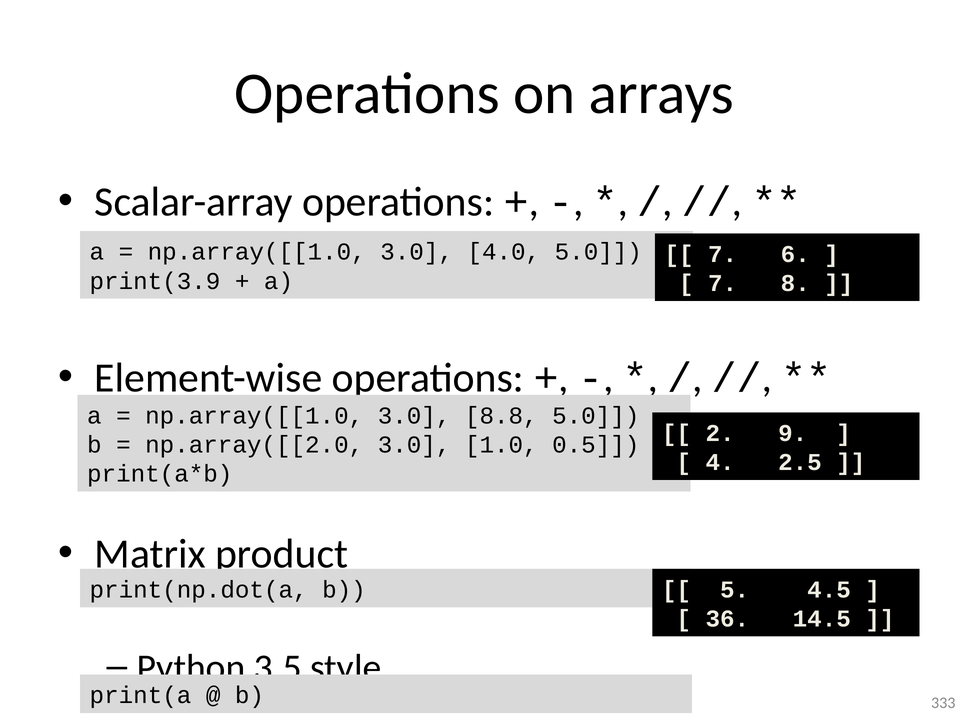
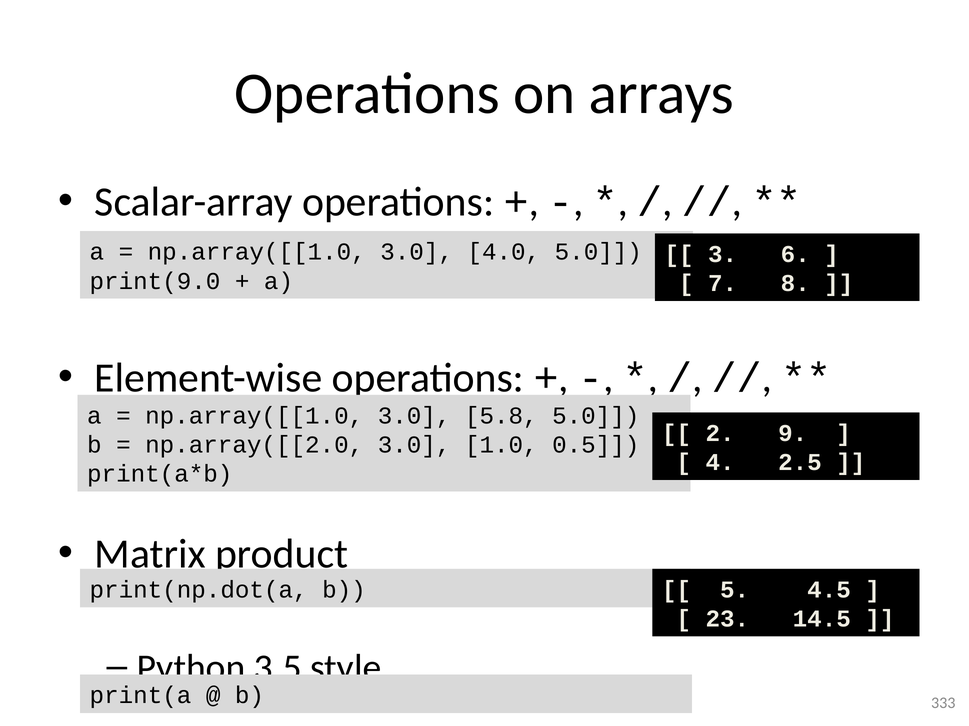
7: 7 -> 3 (723, 255)
print(3.9: print(3.9 -> print(9.0 (155, 281)
8.8: 8.8 -> 5.8 (501, 416)
36: 36 -> 23 (727, 619)
